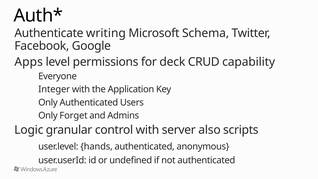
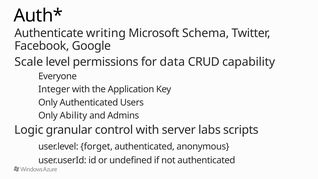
Apps: Apps -> Scale (29, 62)
deck: deck -> data (172, 62)
Forget: Forget -> Ability (73, 115)
also: also -> labs (209, 130)
hands: hands -> forget (97, 147)
